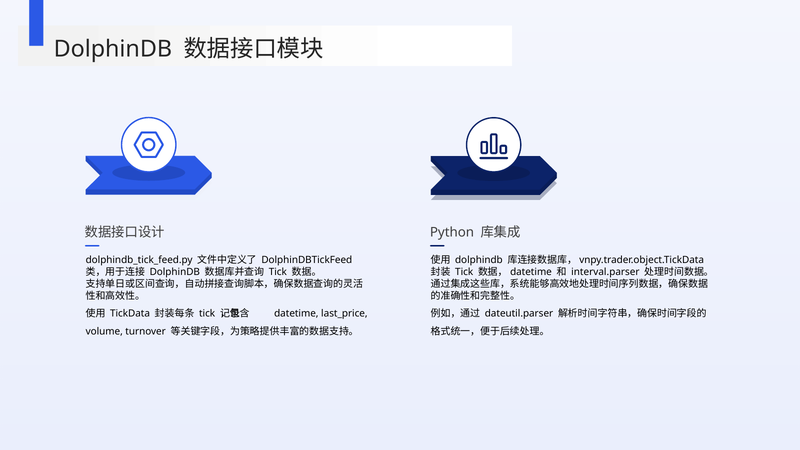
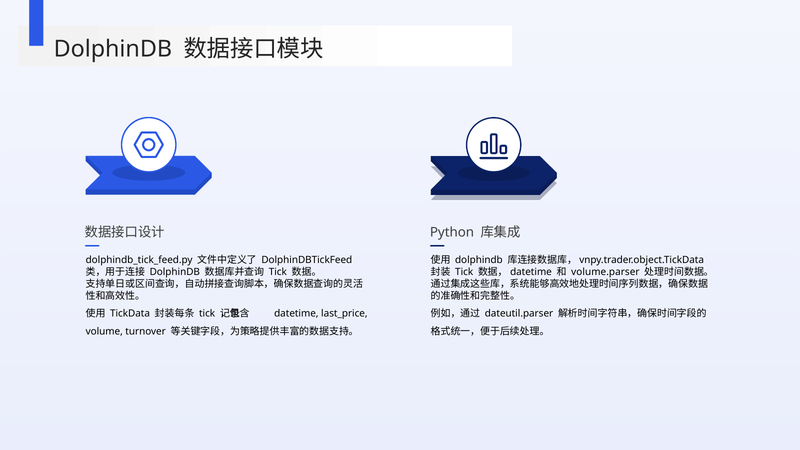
interval.parser: interval.parser -> volume.parser (605, 272)
